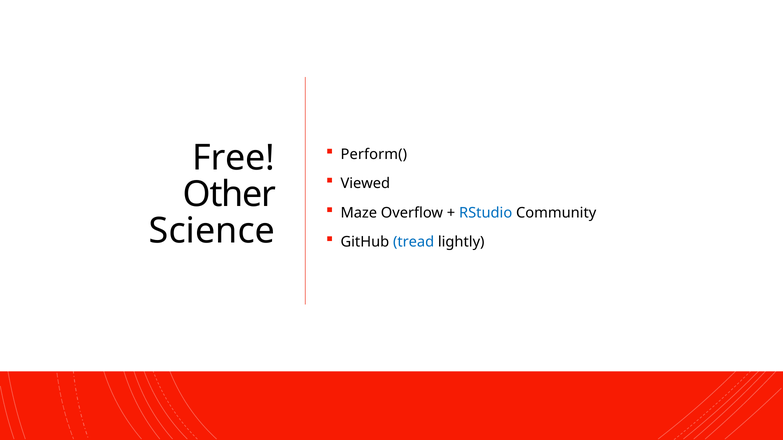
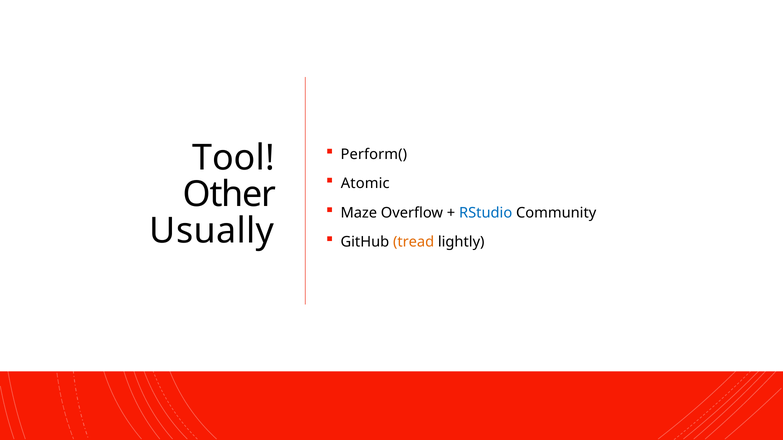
Free: Free -> Tool (233, 158)
Viewed: Viewed -> Atomic (365, 184)
Science: Science -> Usually (212, 231)
tread colour: blue -> orange (414, 242)
